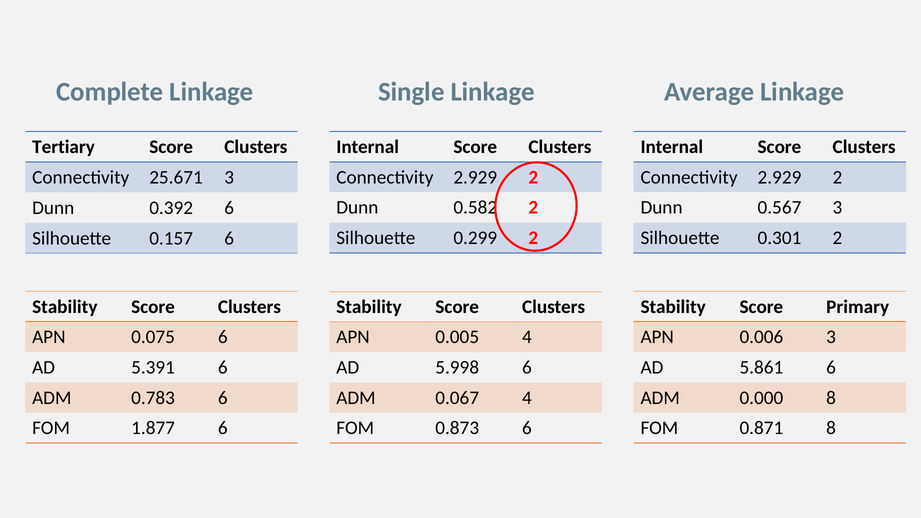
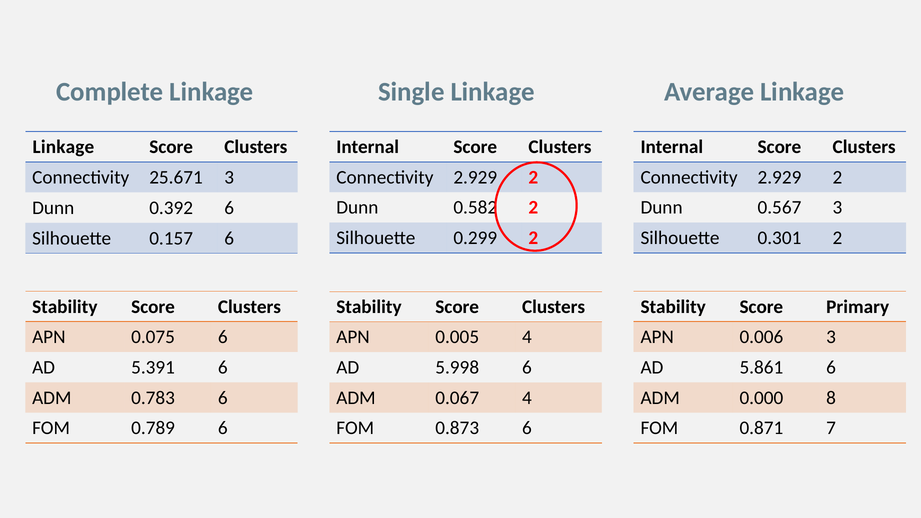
Tertiary: Tertiary -> Linkage (63, 147)
1.877: 1.877 -> 0.789 (153, 428)
0.871 8: 8 -> 7 (831, 428)
